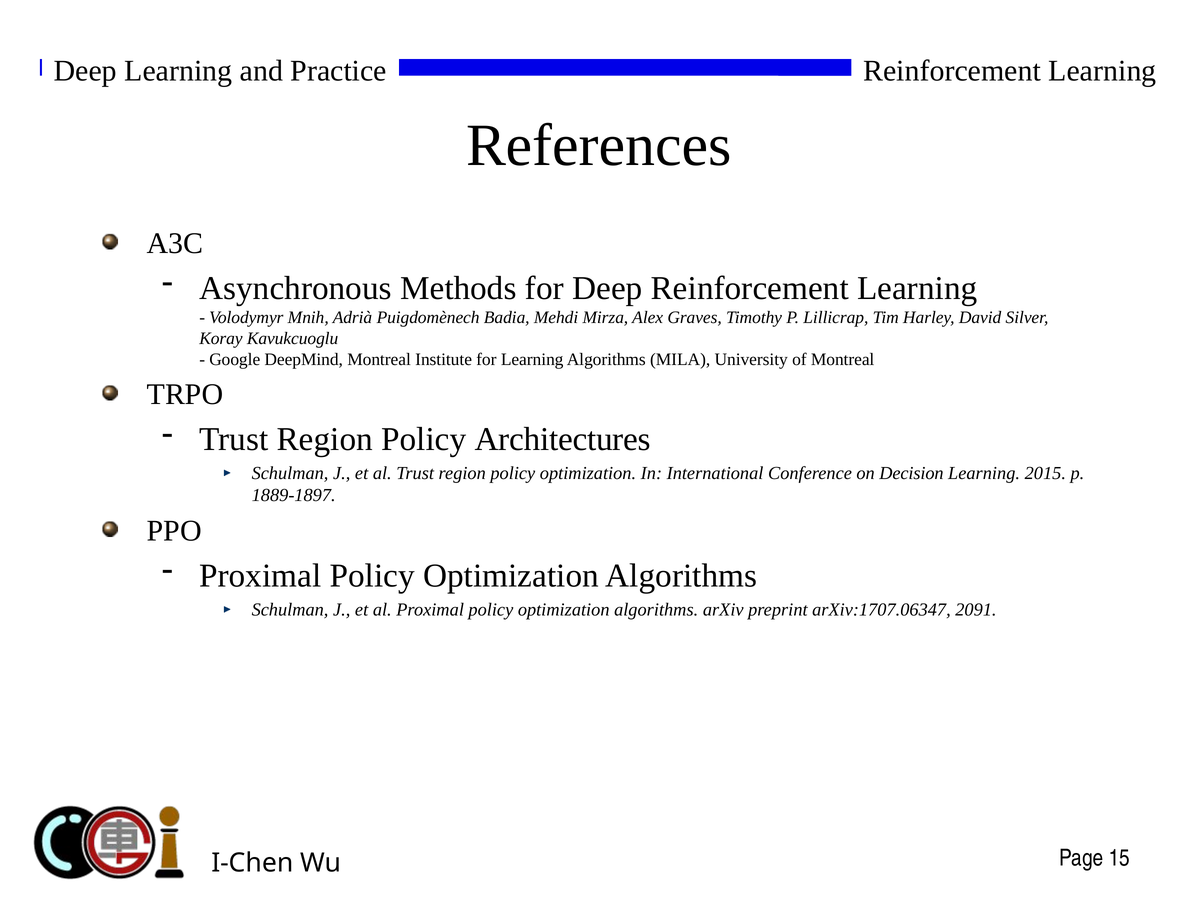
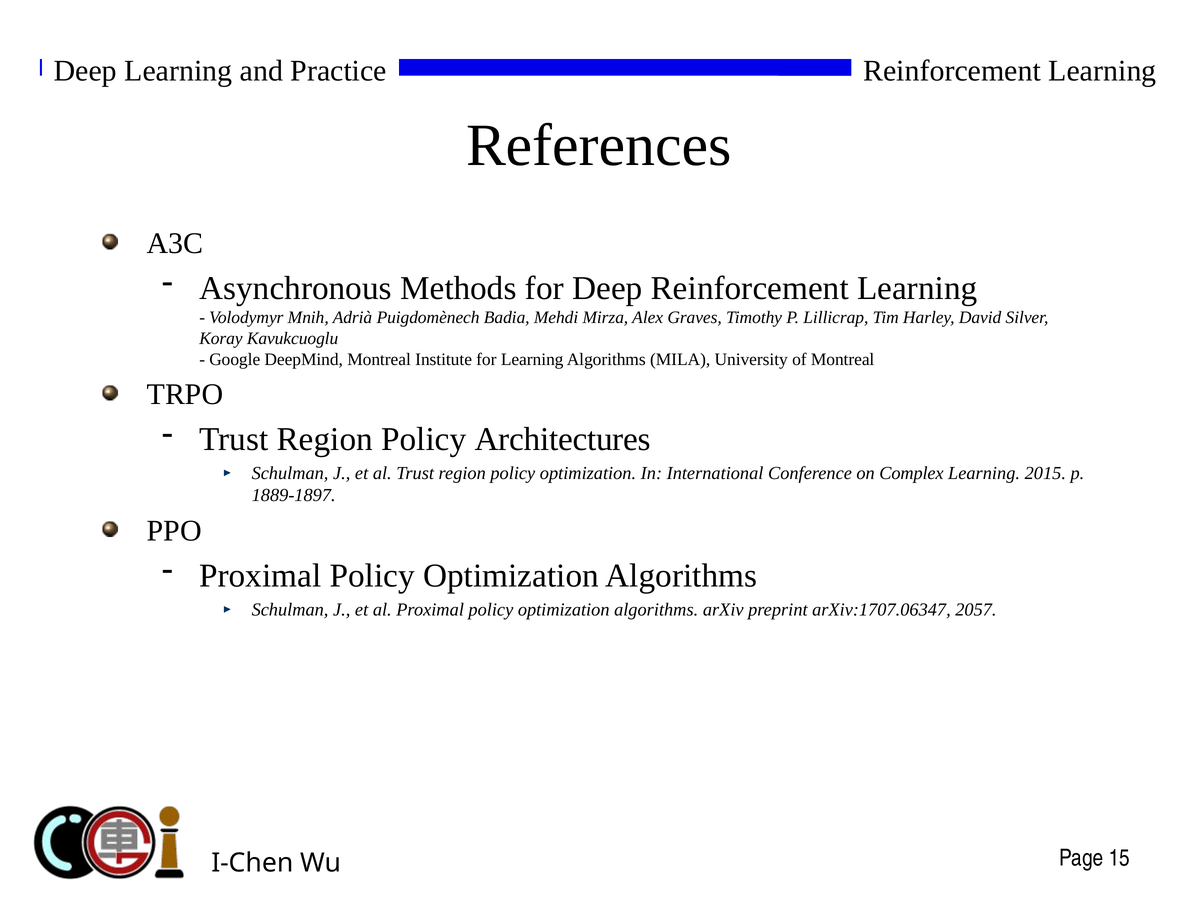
Decision: Decision -> Complex (911, 473)
2091: 2091 -> 2057 (976, 609)
